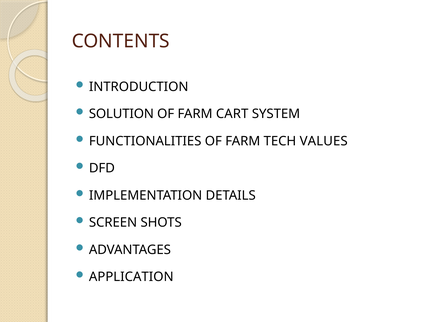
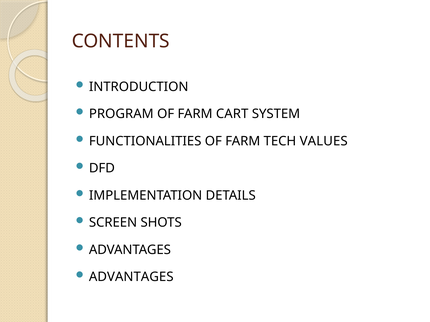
SOLUTION: SOLUTION -> PROGRAM (121, 114)
APPLICATION: APPLICATION -> ADVANTAGES (131, 277)
